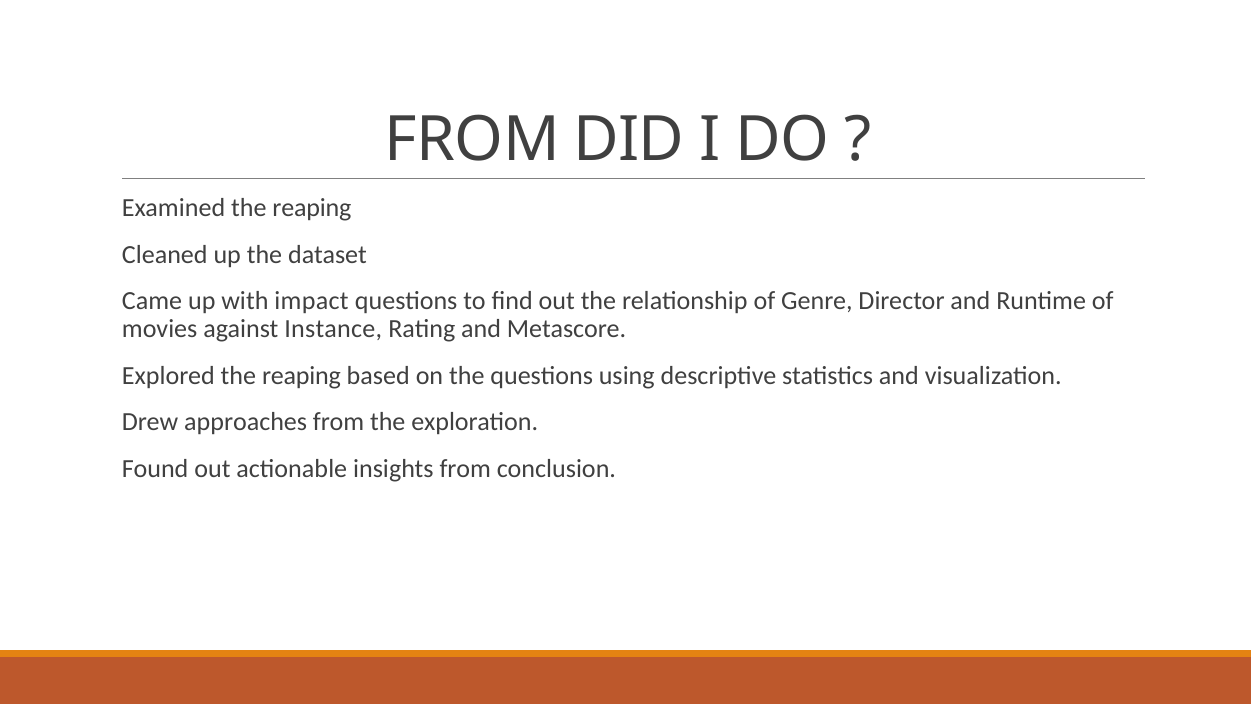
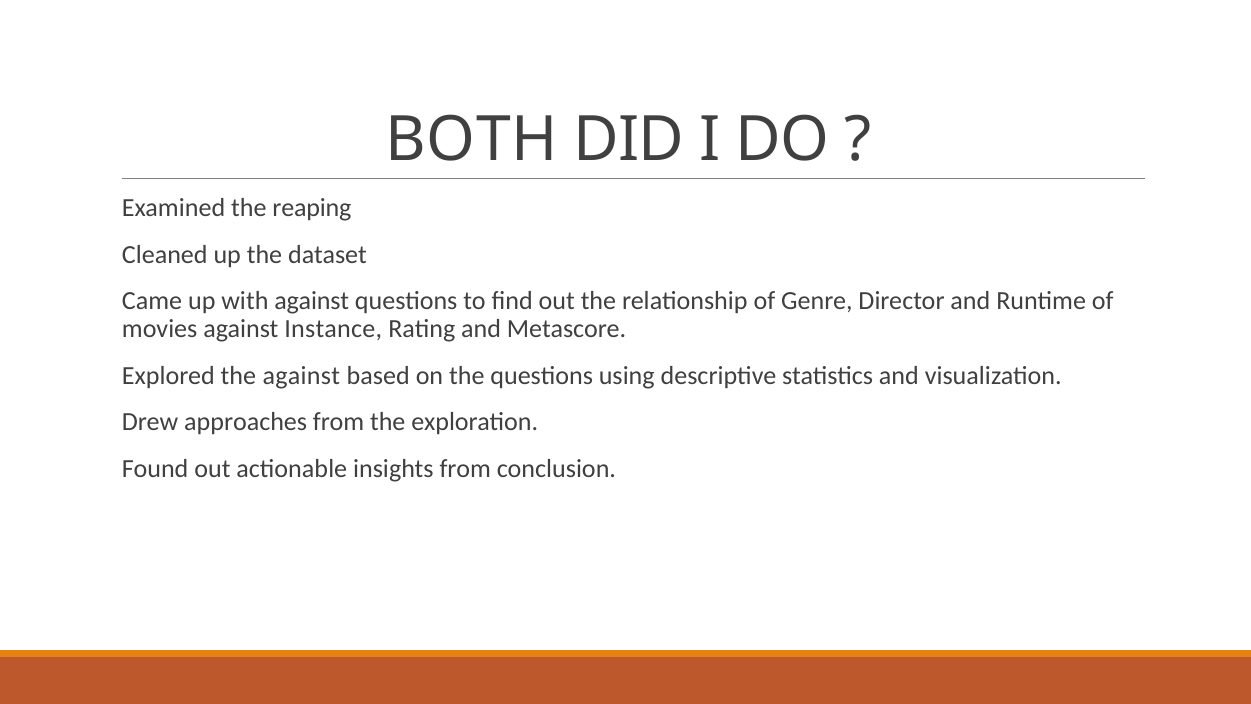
FROM: FROM -> BOTH (472, 140)
with impact: impact -> against (312, 301)
Explored the reaping: reaping -> against (301, 376)
